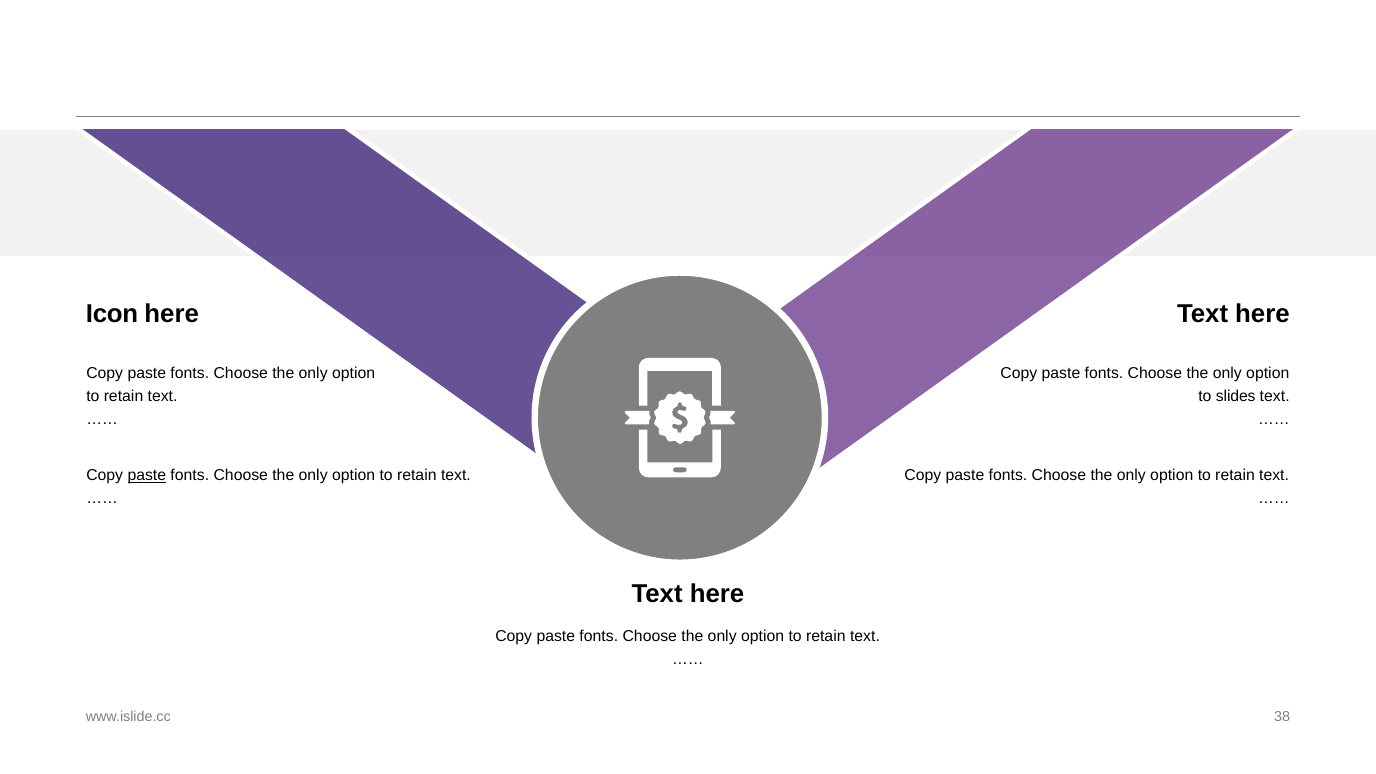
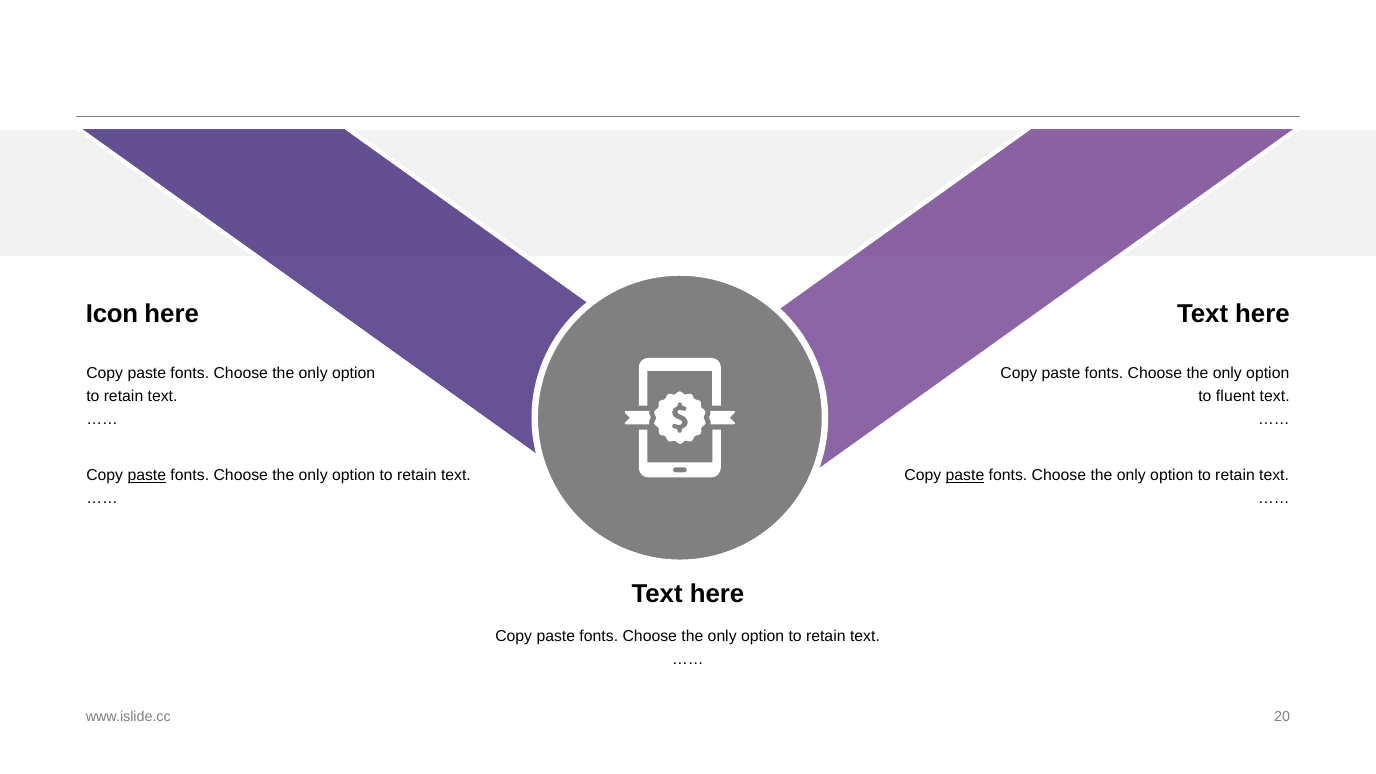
slides: slides -> fluent (1236, 396)
paste underline: none -> present (965, 475)
38: 38 -> 20 (1282, 717)
